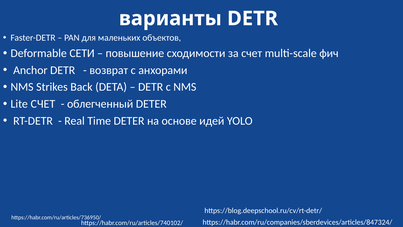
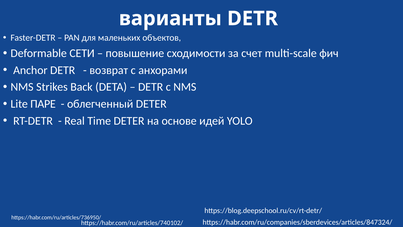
Lite СЧЕТ: СЧЕТ -> ПАРЕ (43, 104)
